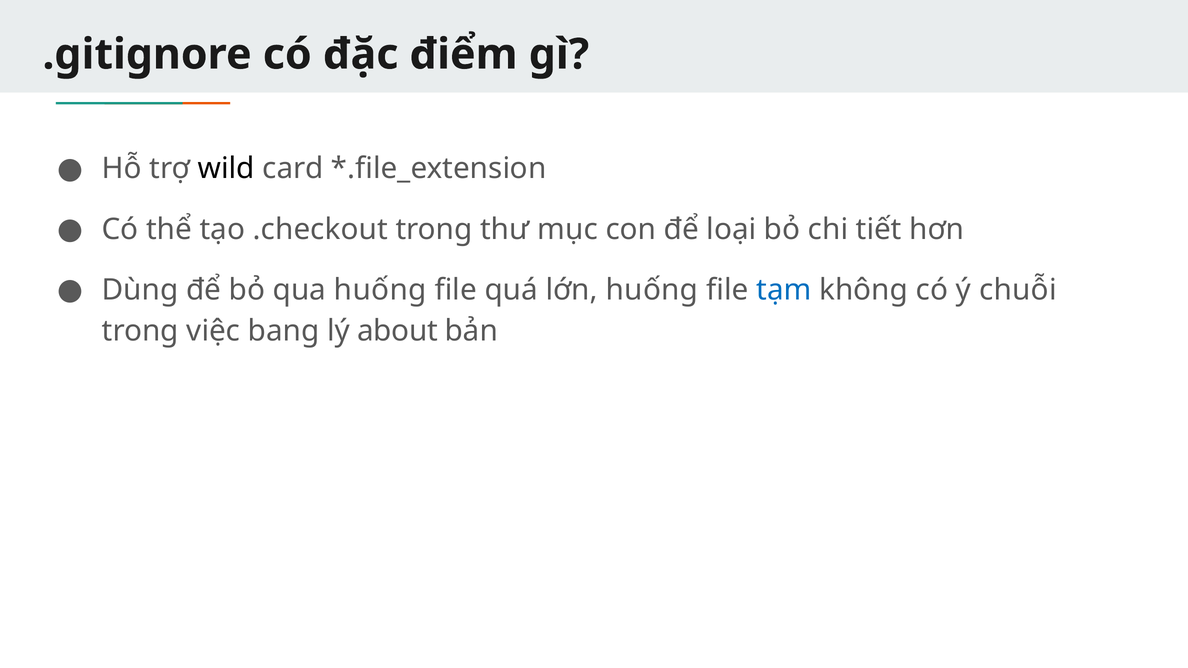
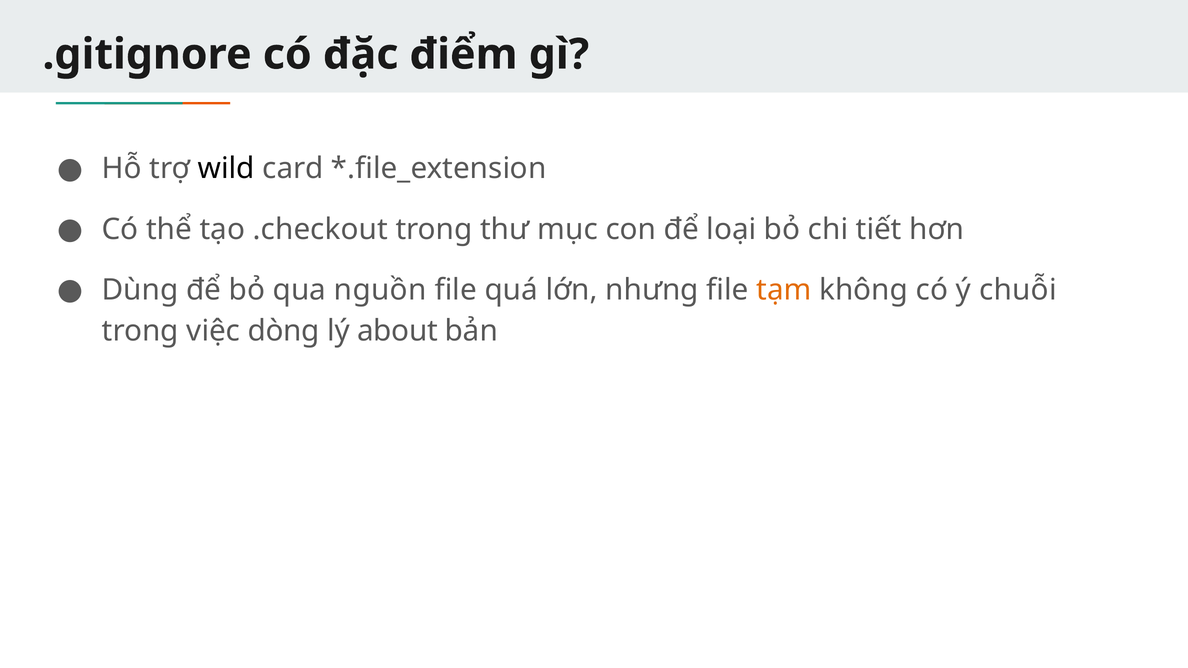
qua huống: huống -> nguồn (380, 290)
lớn huống: huống -> nhưng (652, 290)
tạm colour: blue -> orange (784, 290)
bang: bang -> dòng (284, 331)
